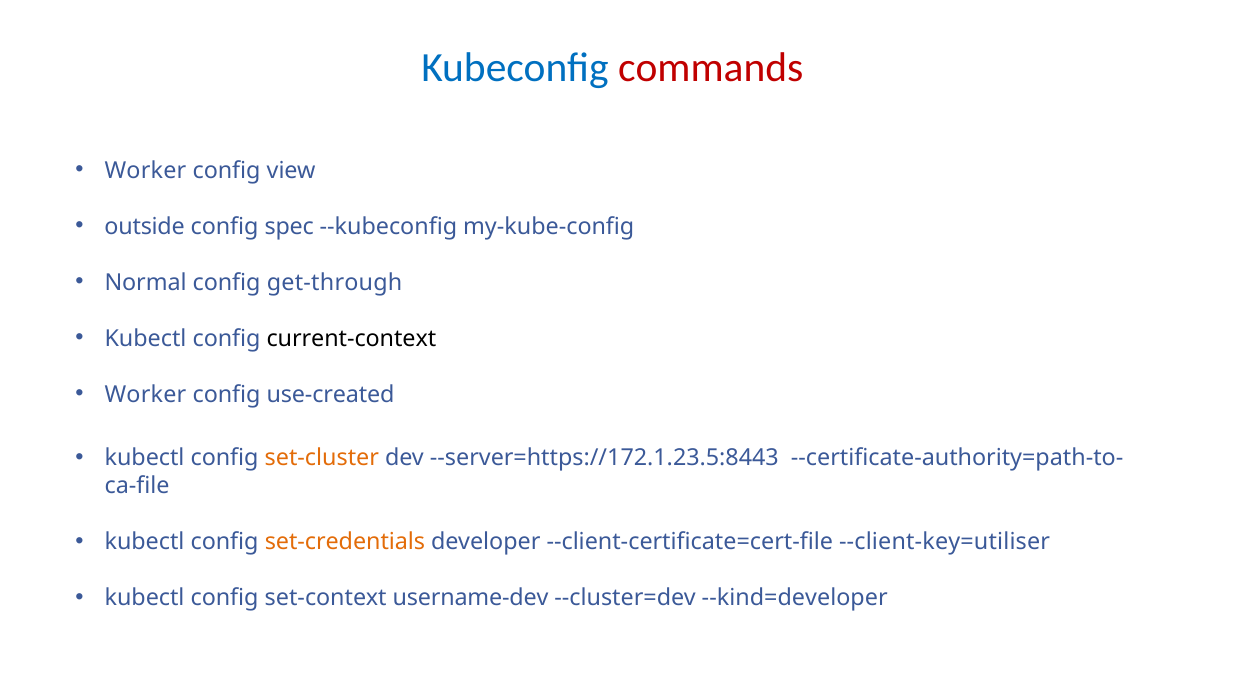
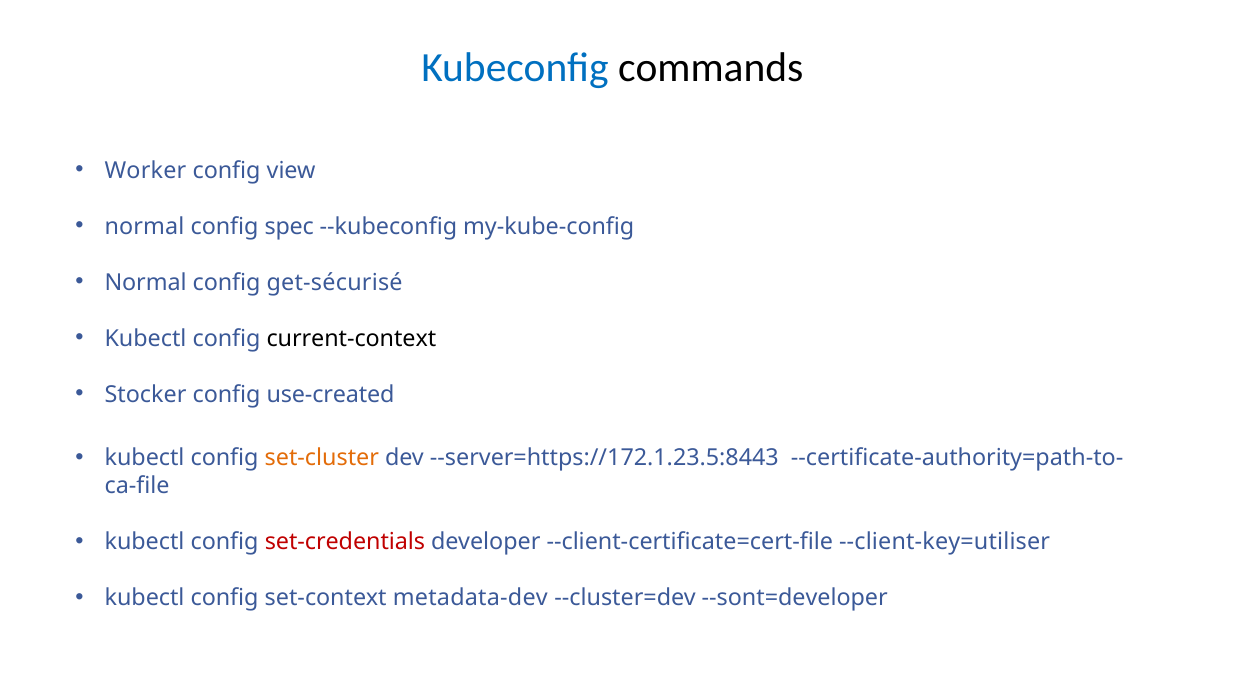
commands colour: red -> black (711, 68)
outside: outside -> normal (144, 227)
get-through: get-through -> get-sécurisé (335, 283)
Worker: Worker -> Stocker (146, 395)
set-credentials colour: orange -> red (345, 542)
username-dev: username-dev -> metadata-dev (470, 598)
--kind=developer: --kind=developer -> --sont=developer (795, 598)
